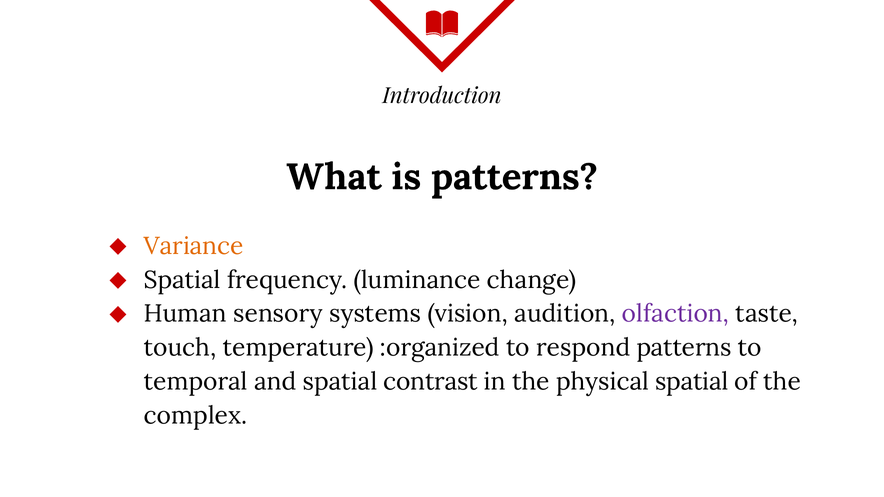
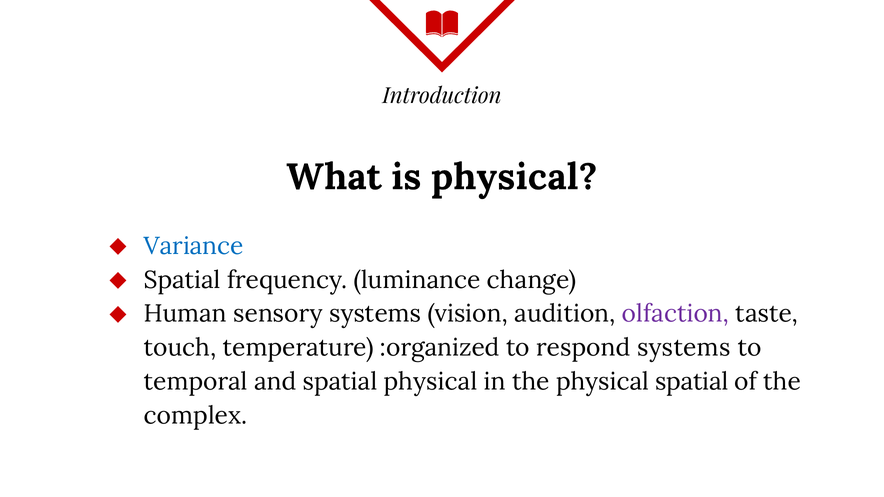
is patterns: patterns -> physical (514, 177)
Variance colour: orange -> blue (194, 246)
respond patterns: patterns -> systems (684, 348)
spatial contrast: contrast -> physical (431, 382)
